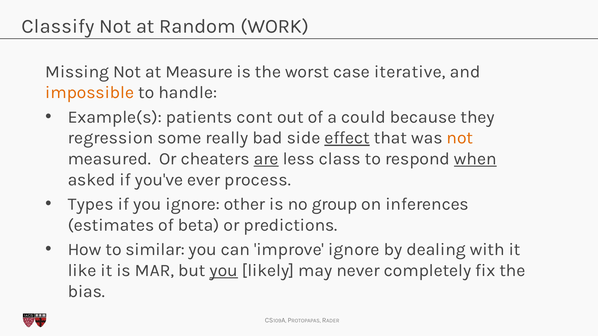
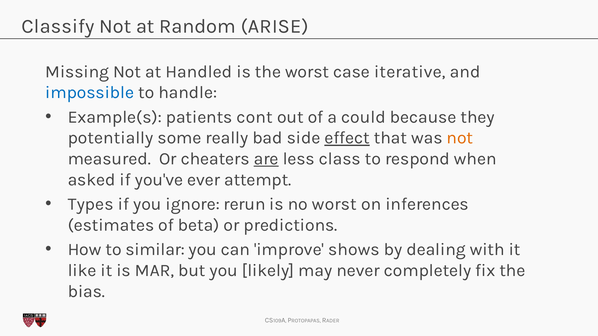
WORK: WORK -> ARISE (275, 26)
Measure: Measure -> Handled (199, 72)
impossible colour: orange -> blue (90, 93)
regression: regression -> potentially (111, 138)
when underline: present -> none (475, 159)
process: process -> attempt (258, 180)
other: other -> rerun (245, 204)
no group: group -> worst (334, 204)
improve ignore: ignore -> shows (354, 250)
you underline: present -> none (224, 271)
